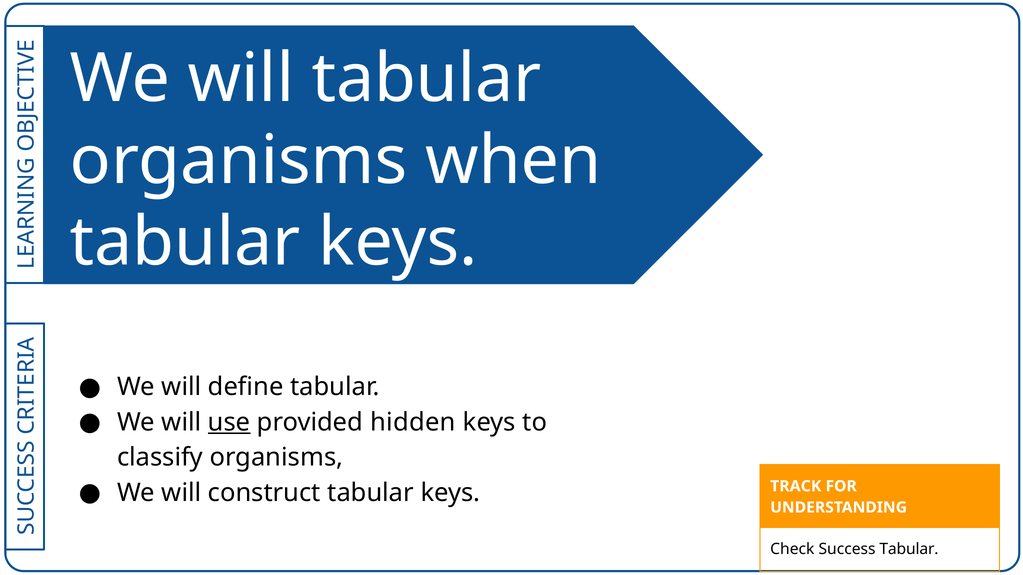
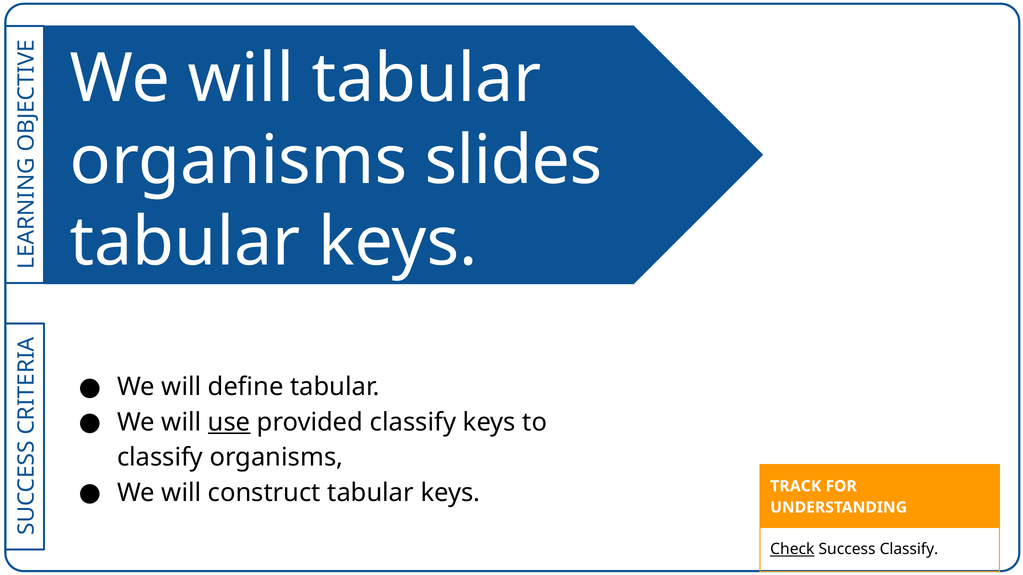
when: when -> slides (514, 161)
provided hidden: hidden -> classify (413, 423)
Check underline: none -> present (792, 550)
Success Tabular: Tabular -> Classify (909, 550)
